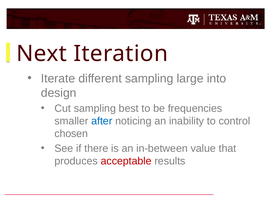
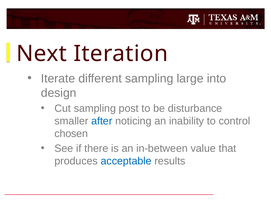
best: best -> post (129, 109)
frequencies: frequencies -> disturbance (195, 109)
acceptable colour: red -> blue (126, 161)
